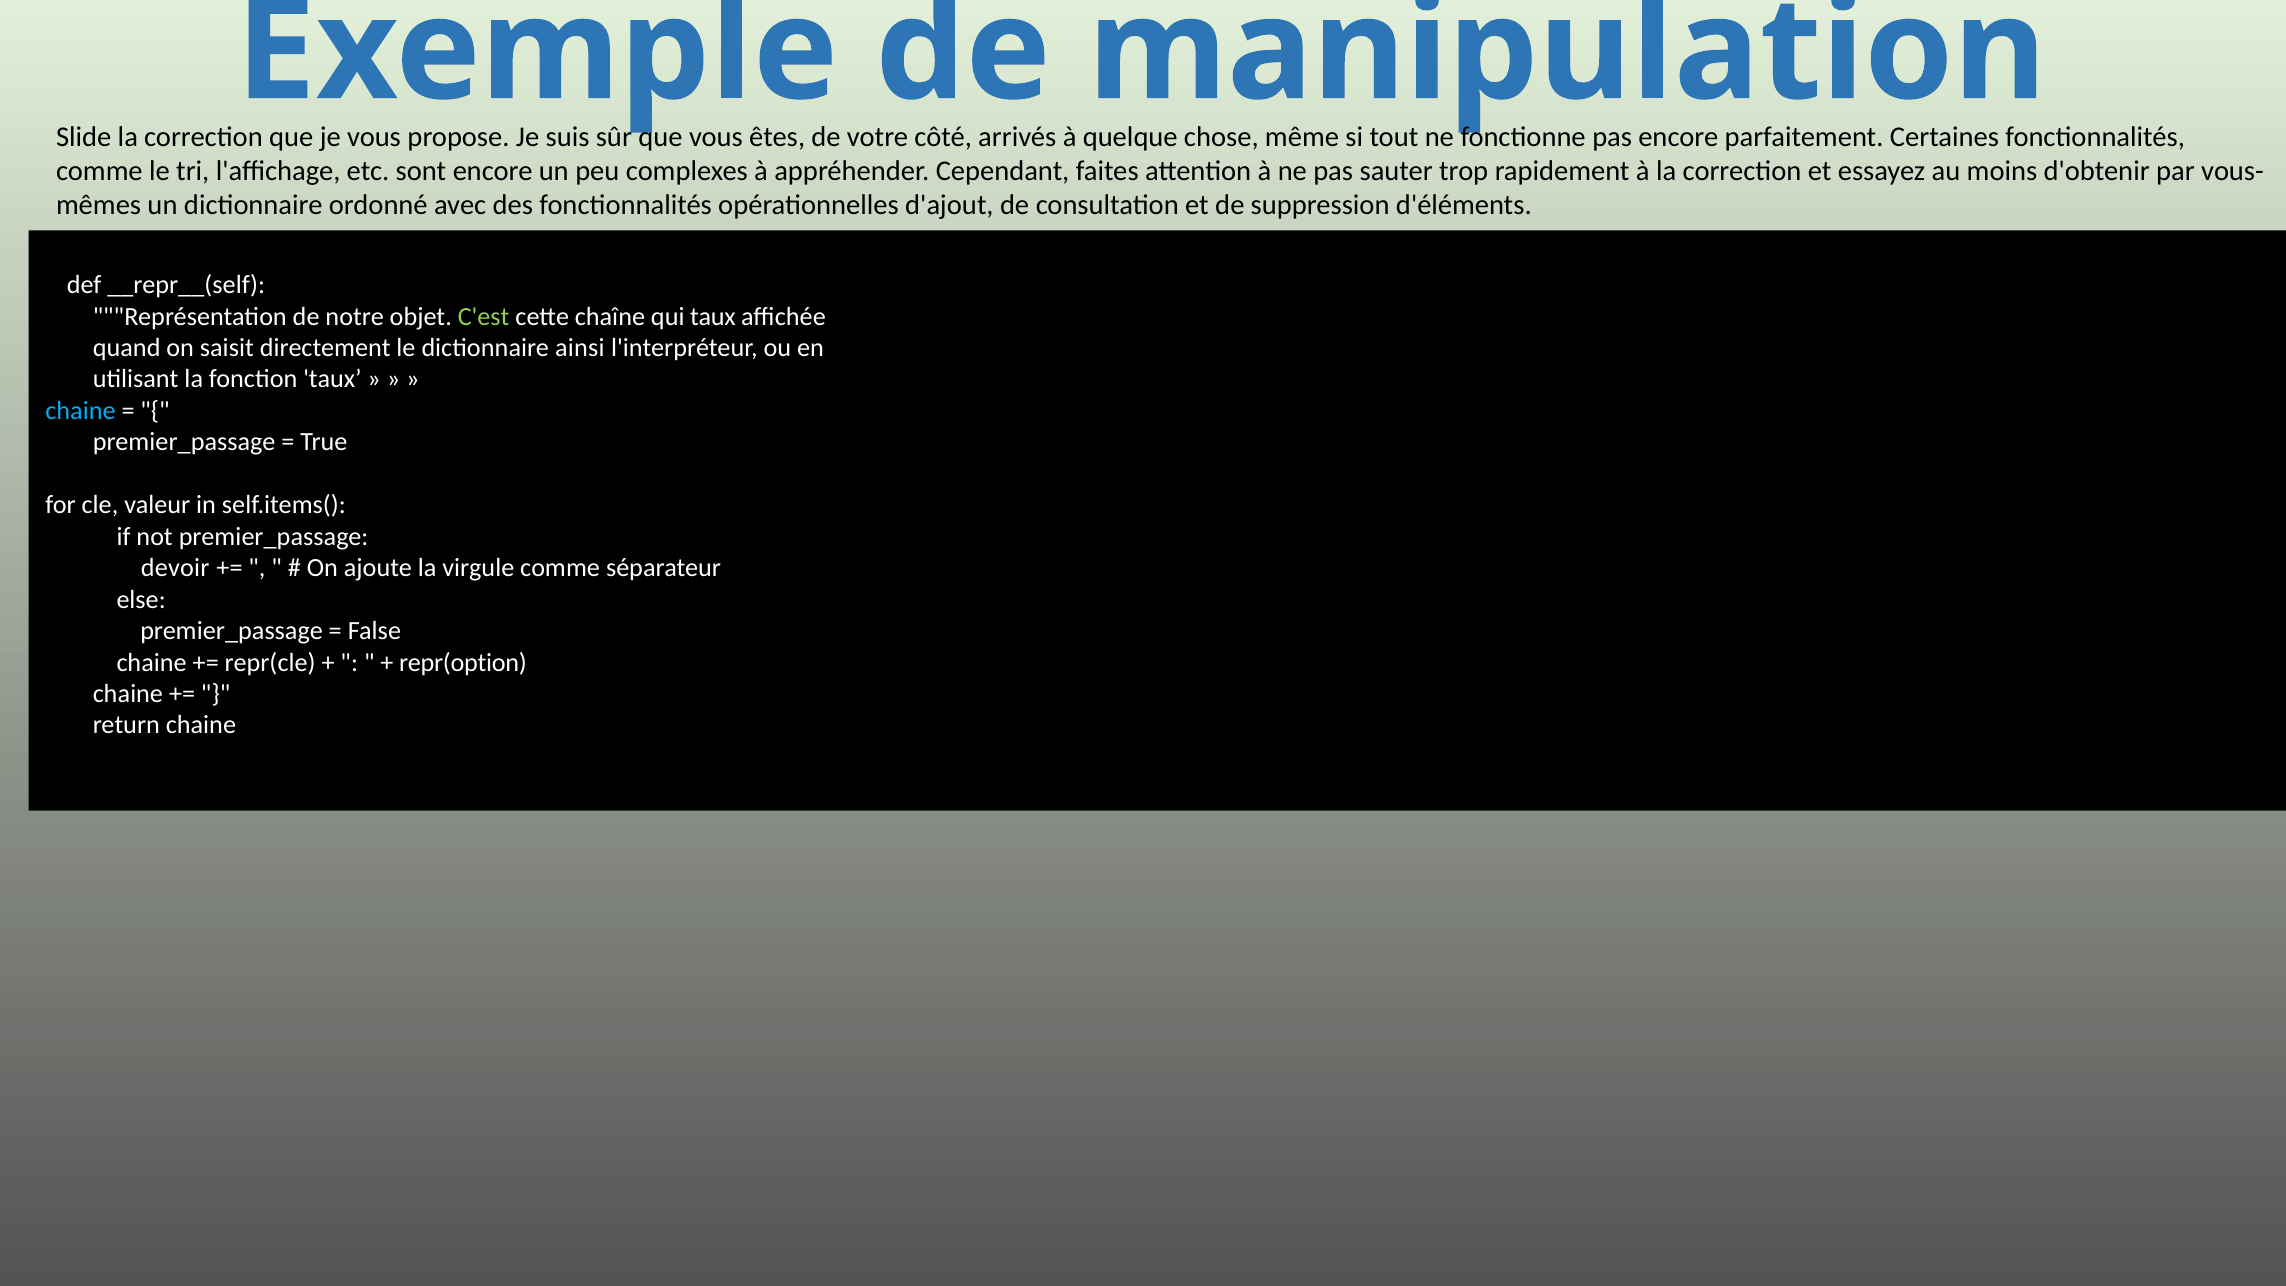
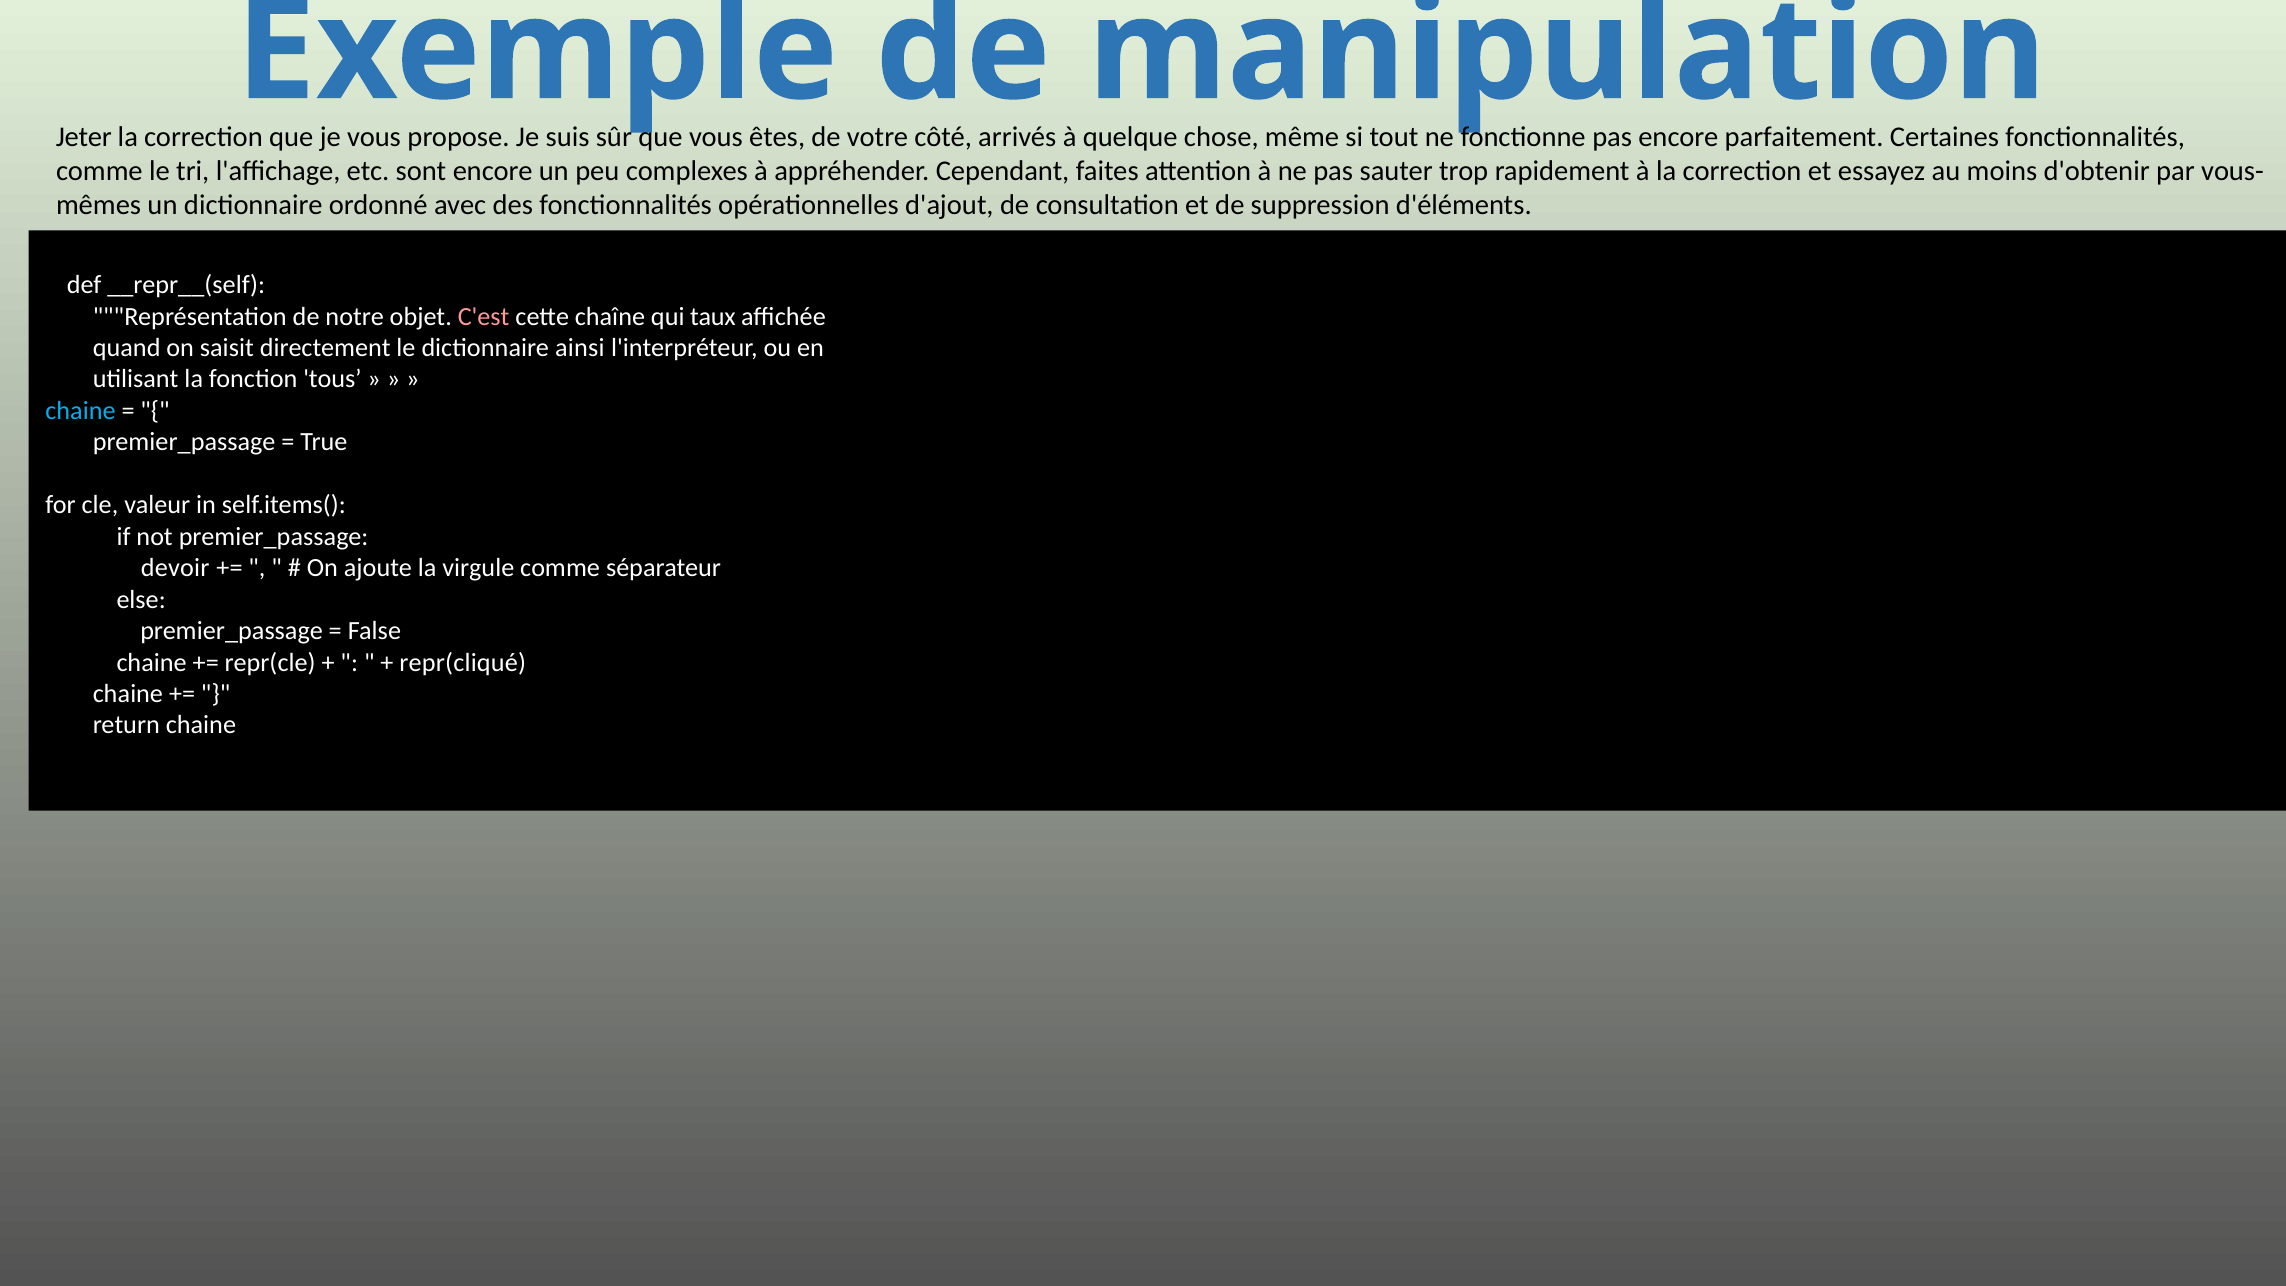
Slide: Slide -> Jeter (84, 137)
C'est colour: light green -> pink (484, 316)
fonction taux: taux -> tous (332, 379)
repr(option: repr(option -> repr(cliqué (463, 662)
